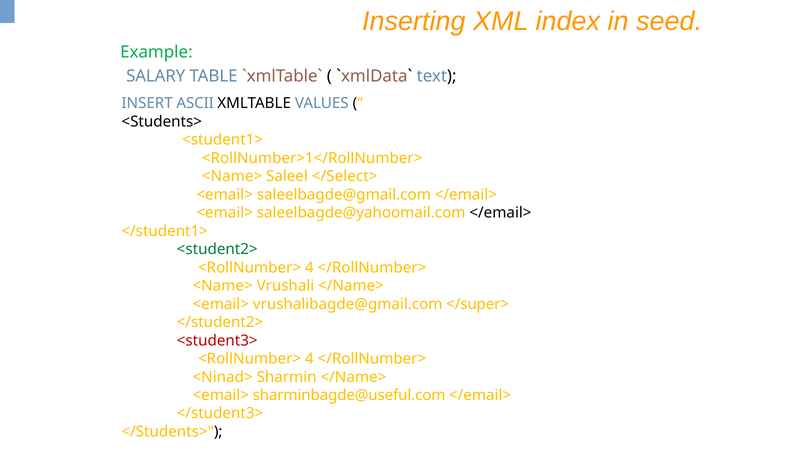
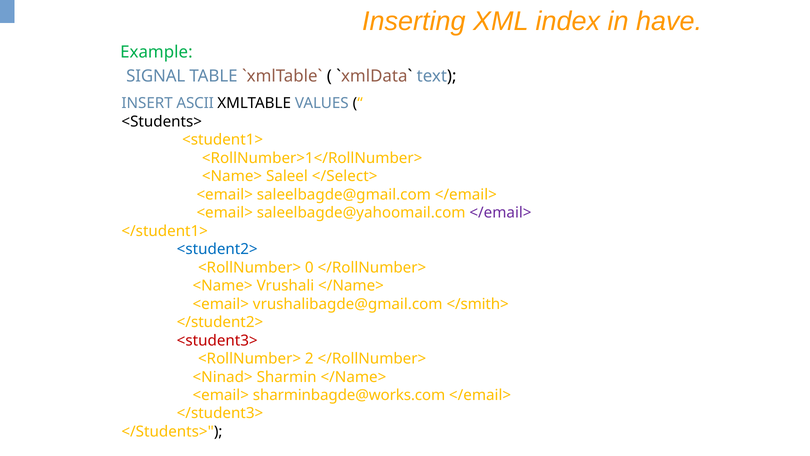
seed: seed -> have (669, 21)
SALARY: SALARY -> SIGNAL (156, 76)
</email> colour: black -> purple (500, 213)
<student2> colour: green -> blue (217, 249)
4: 4 -> 0 (309, 267)
</super>: </super> -> </smith> (478, 304)
4: 4 -> 2 (309, 358)
sharminbagde@useful.com: sharminbagde@useful.com -> sharminbagde@works.com (349, 395)
